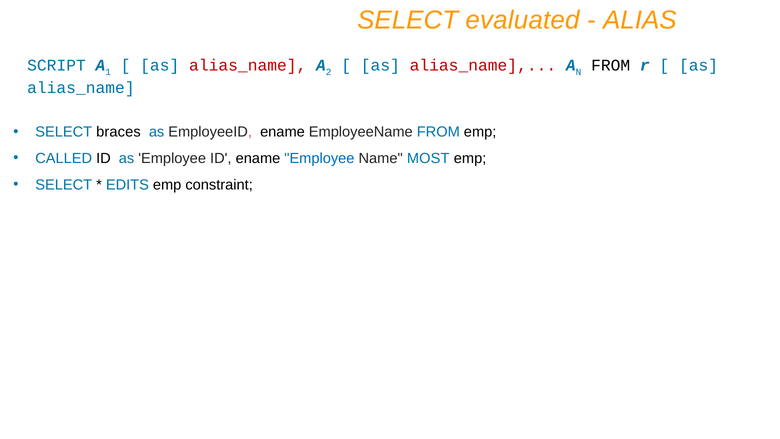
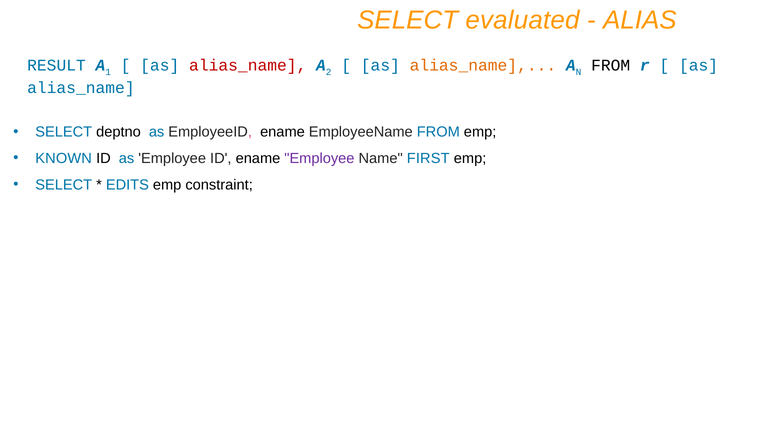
SCRIPT: SCRIPT -> RESULT (57, 66)
alias_name colour: red -> orange (483, 66)
braces: braces -> deptno (119, 132)
CALLED: CALLED -> KNOWN (64, 158)
Employee colour: blue -> purple (319, 158)
MOST: MOST -> FIRST (428, 158)
